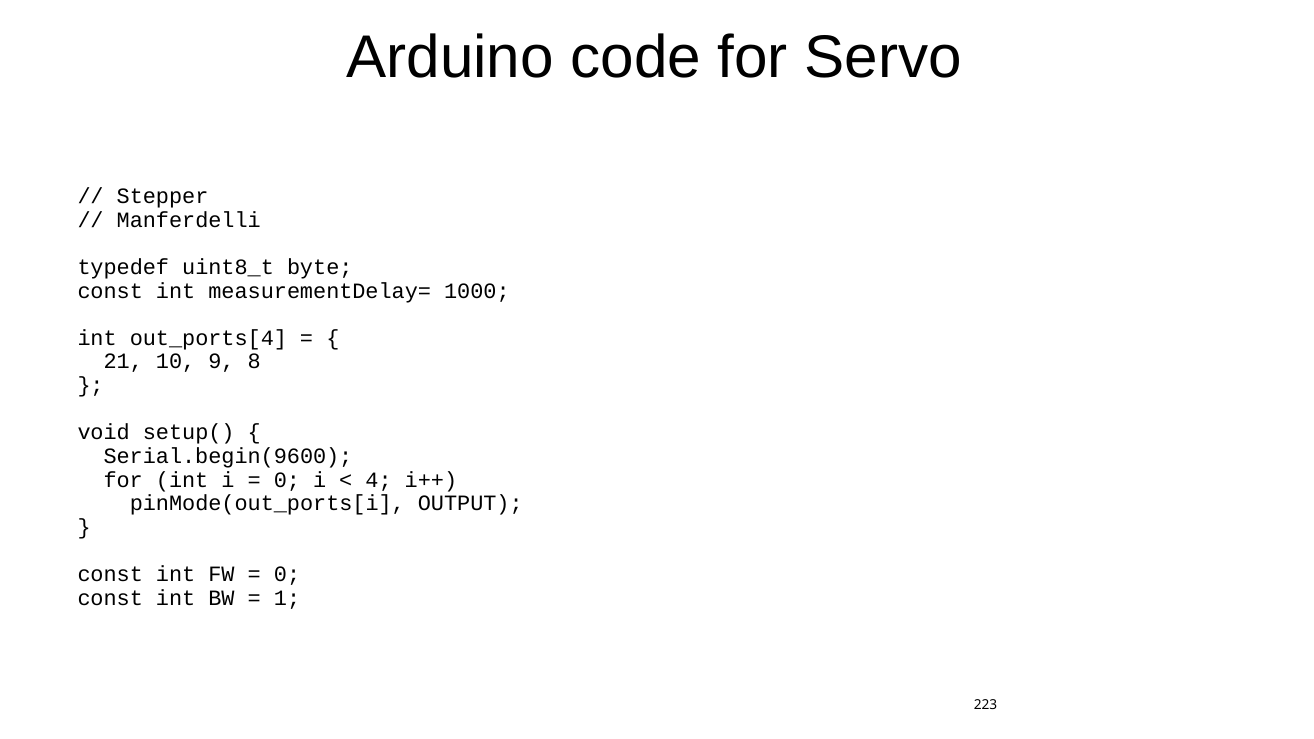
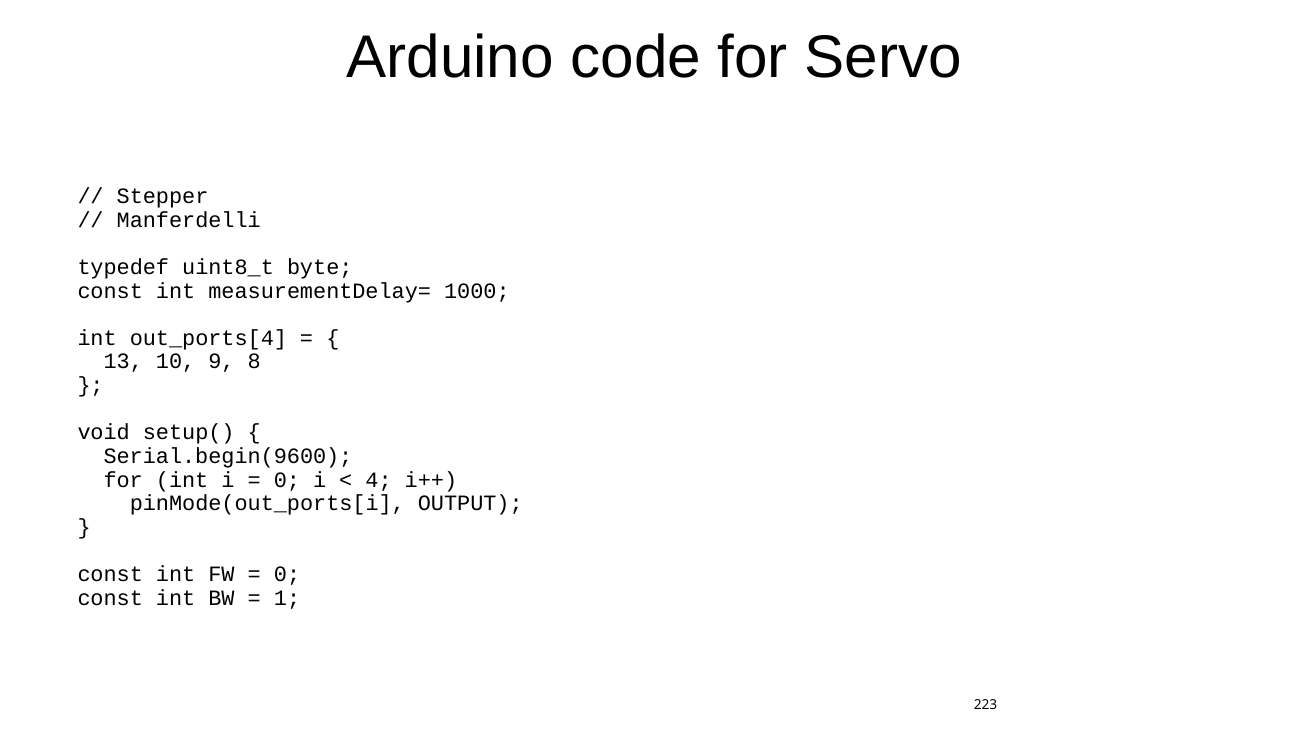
21: 21 -> 13 (123, 362)
